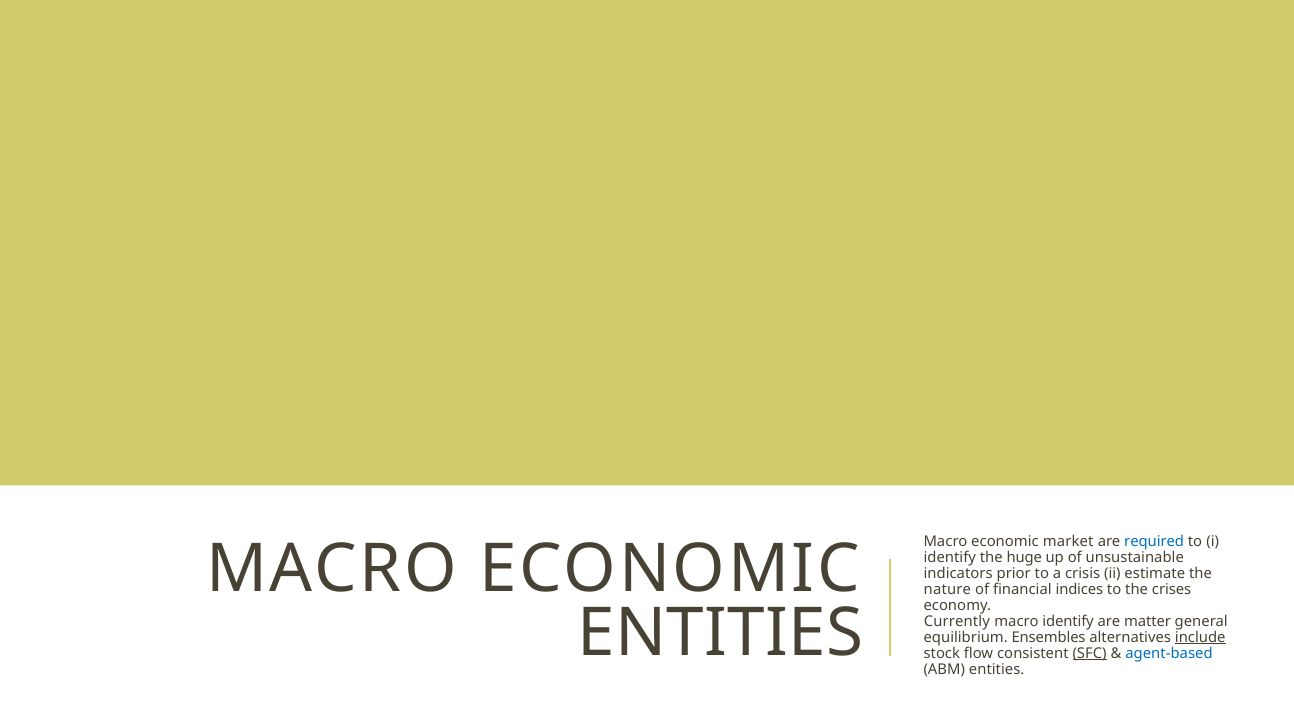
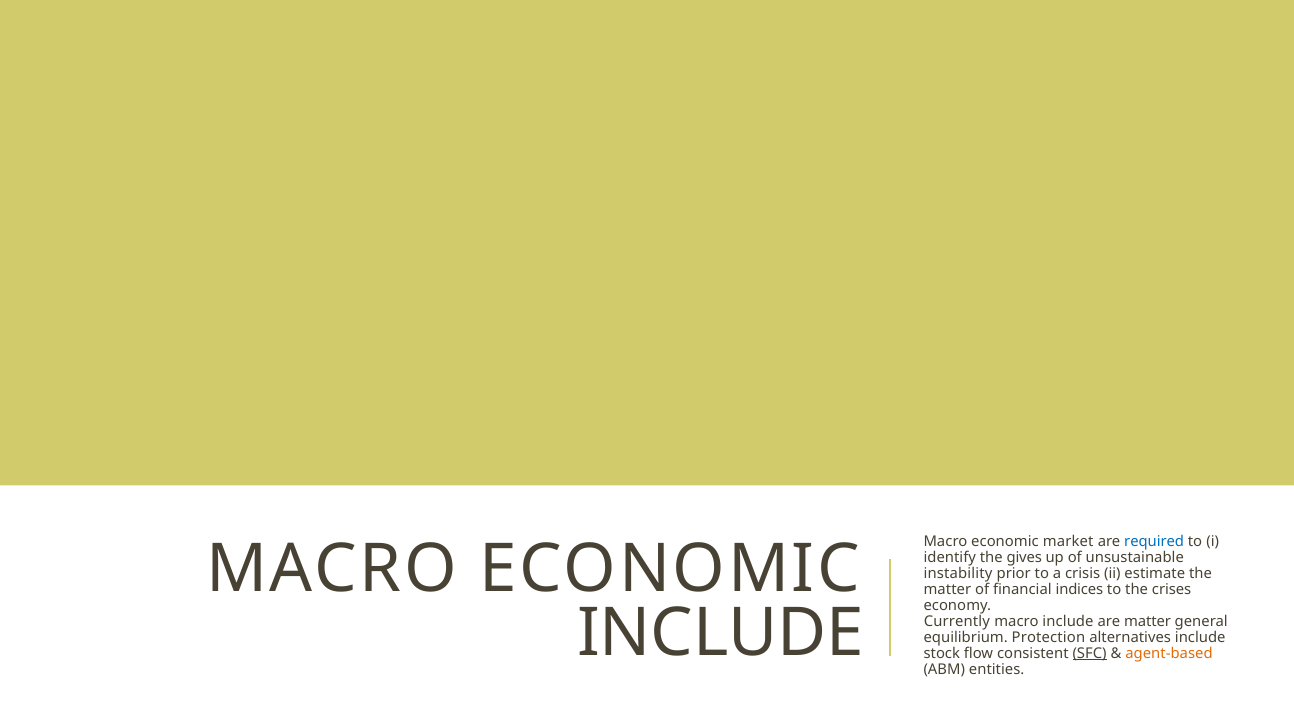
huge: huge -> gives (1024, 557)
indicators: indicators -> instability (958, 573)
nature: nature -> matter (947, 589)
ENTITIES: ENTITIES -> INCLUDE (720, 634)
macro identify: identify -> include (1068, 621)
Ensembles: Ensembles -> Protection (1048, 637)
include underline: present -> none (1200, 637)
agent-based colour: blue -> orange (1169, 653)
